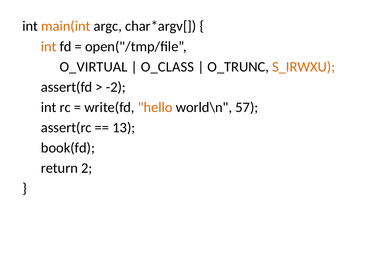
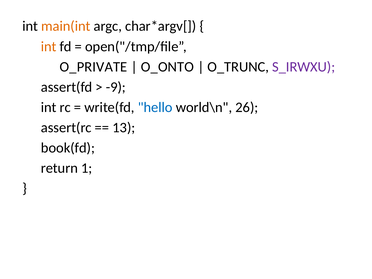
O_VIRTUAL: O_VIRTUAL -> O_PRIVATE (94, 67)
O_CLASS: O_CLASS -> O_ONTO (167, 67)
S_IRWXU colour: orange -> purple (304, 67)
-2: -2 -> -9 (116, 87)
hello colour: orange -> blue (155, 107)
57: 57 -> 26 (247, 107)
2: 2 -> 1 (87, 168)
